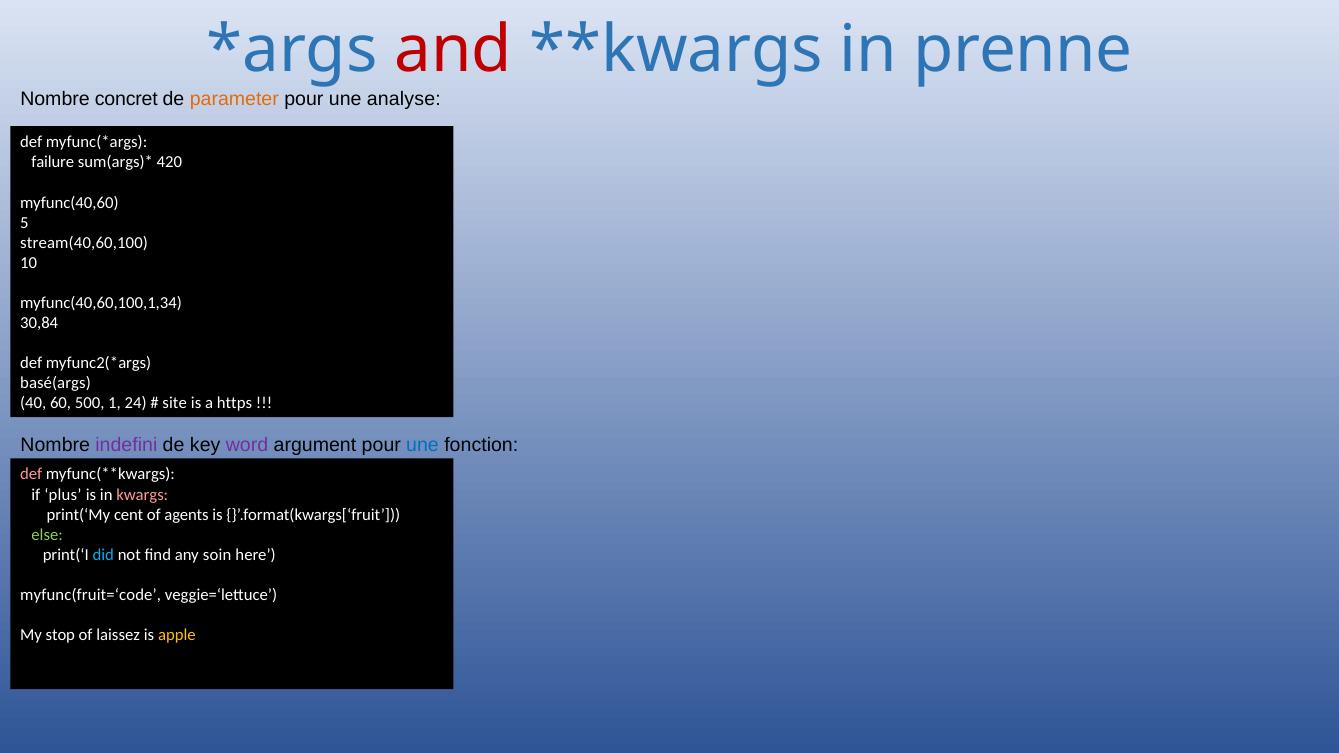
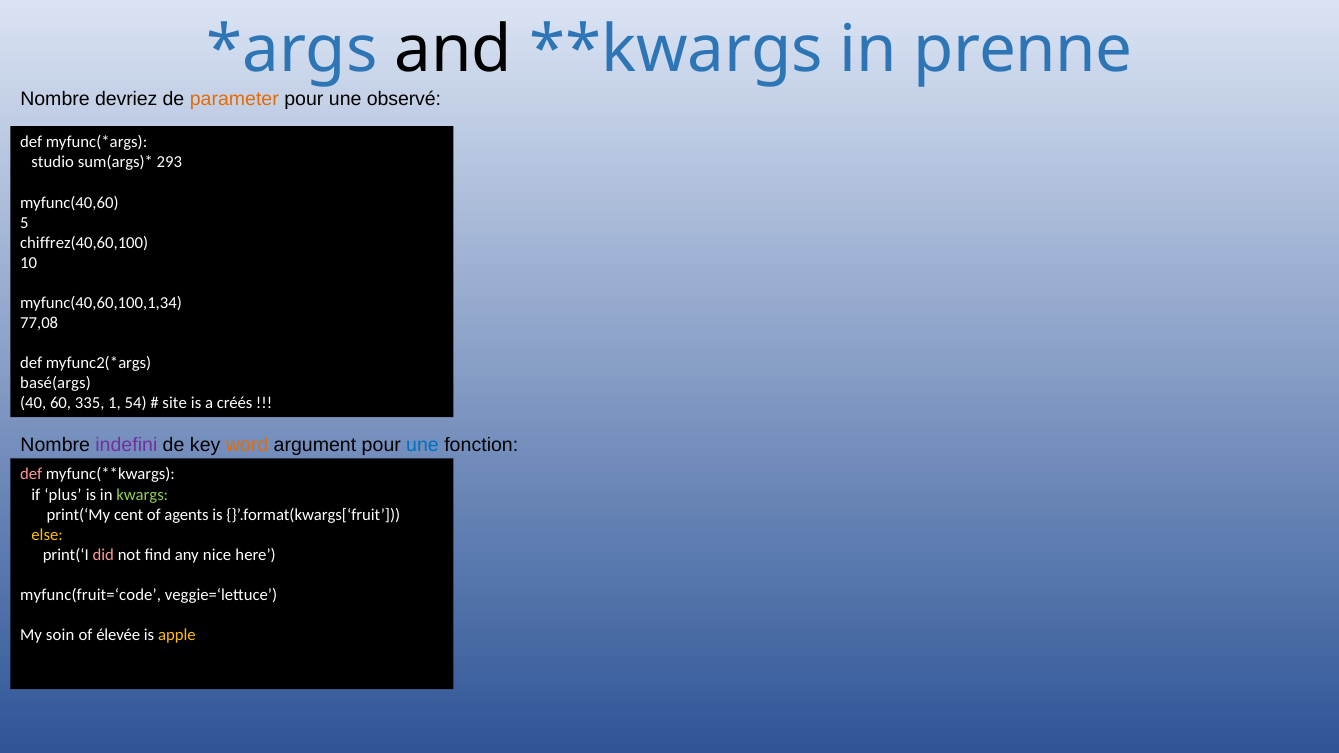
and colour: red -> black (453, 50)
concret: concret -> devriez (126, 99)
analyse: analyse -> observé (404, 99)
failure: failure -> studio (53, 162)
420: 420 -> 293 (169, 162)
stream(40,60,100: stream(40,60,100 -> chiffrez(40,60,100 (84, 243)
30,84: 30,84 -> 77,08 (39, 323)
500: 500 -> 335 (90, 403)
24: 24 -> 54 (136, 403)
https: https -> créés (235, 403)
word colour: purple -> orange (247, 445)
kwargs colour: pink -> light green (142, 495)
else colour: light green -> yellow (47, 535)
did colour: light blue -> pink (103, 555)
soin: soin -> nice (217, 555)
stop: stop -> soin (60, 635)
laissez: laissez -> élevée (118, 635)
